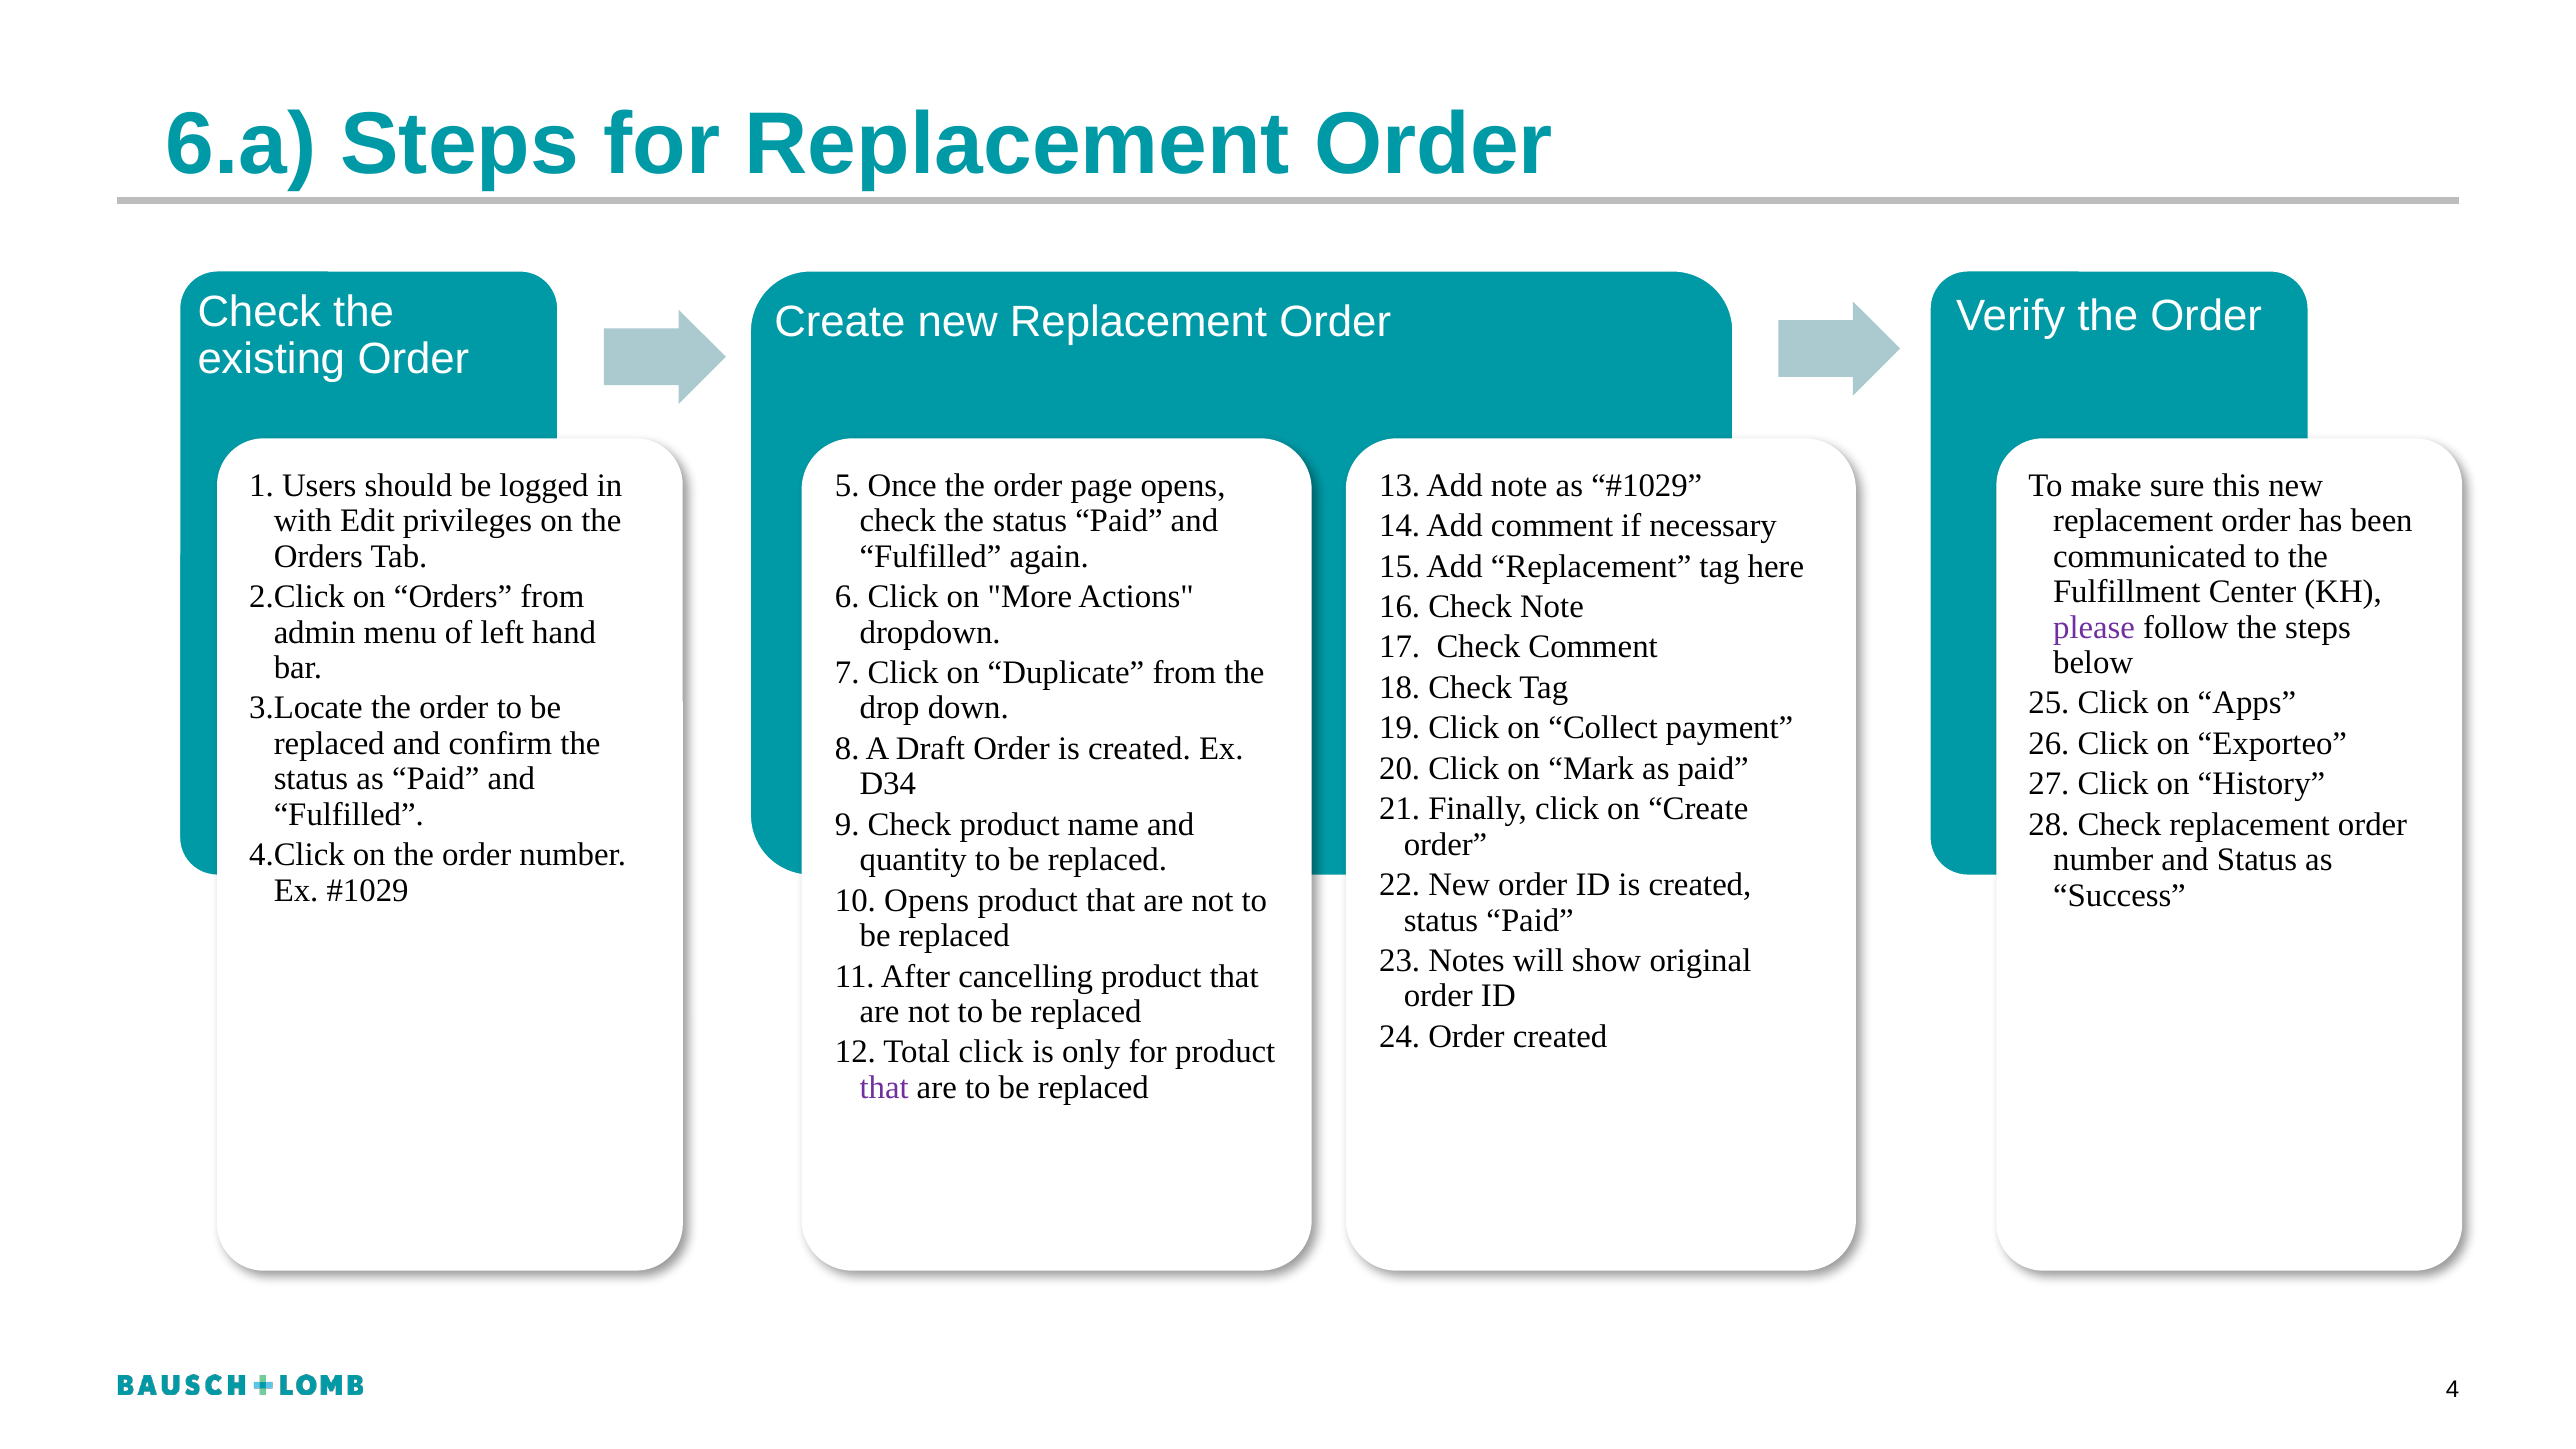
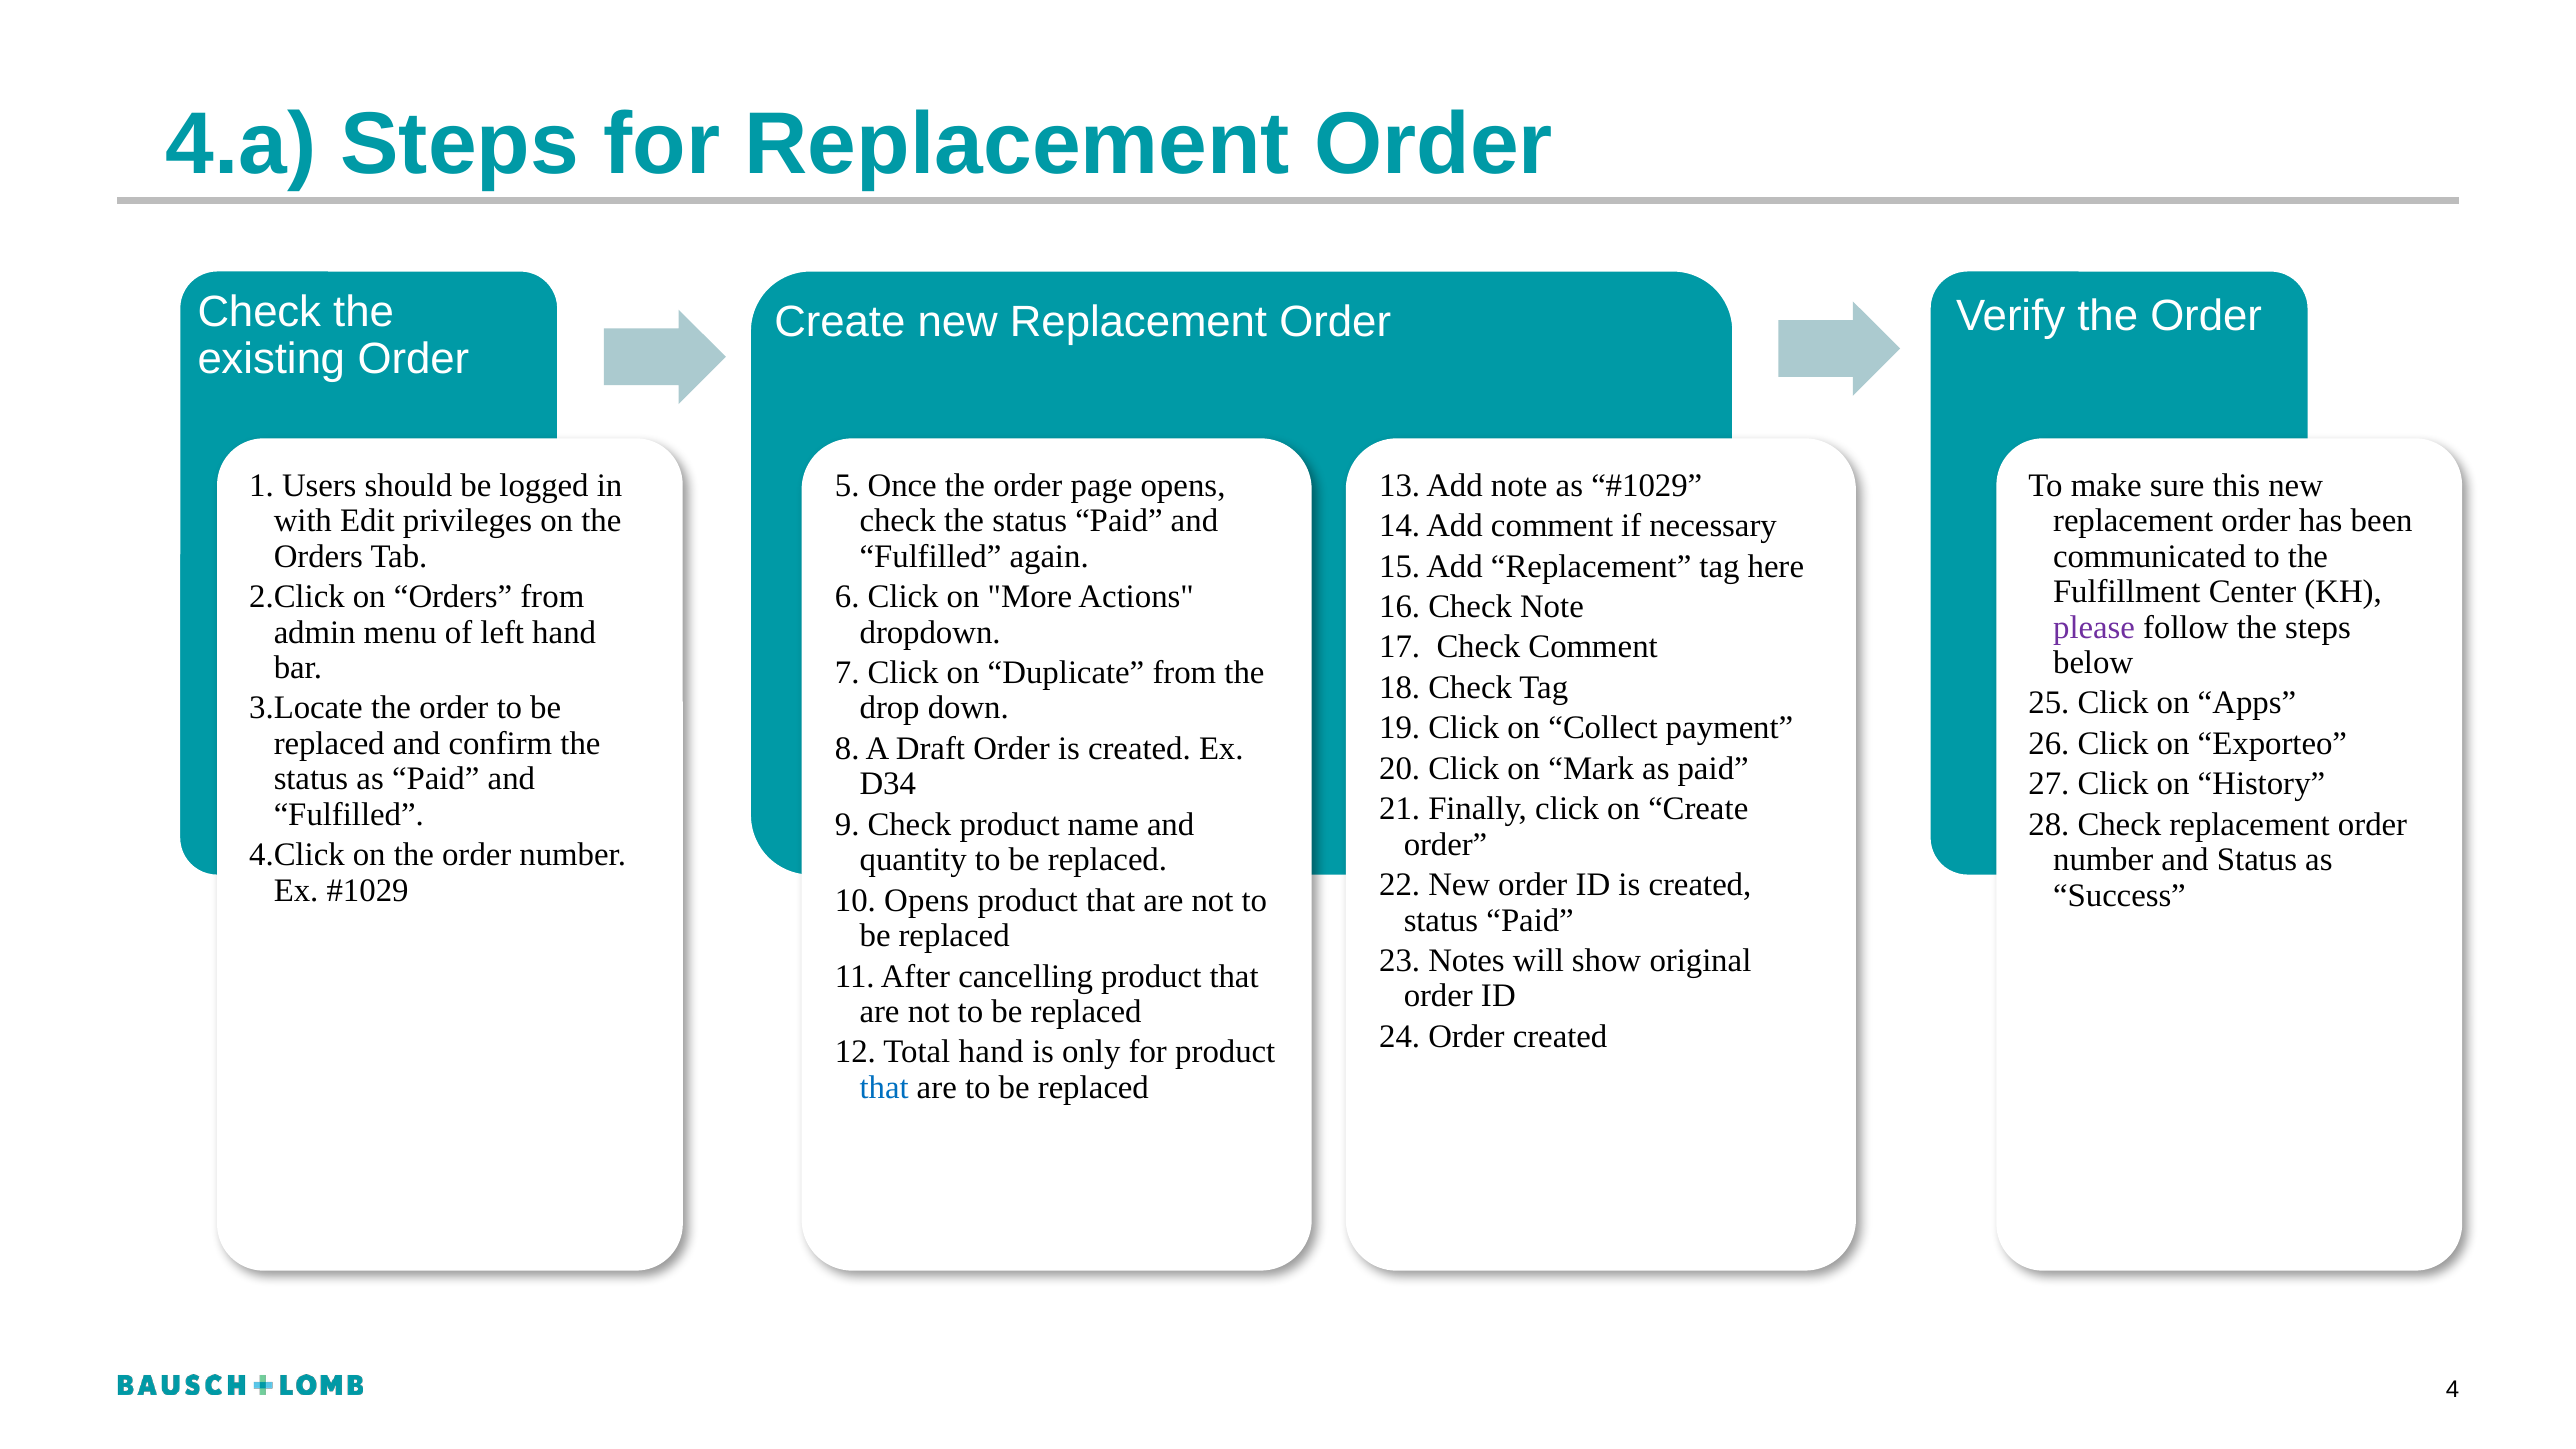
6.a: 6.a -> 4.a (241, 144)
Total click: click -> hand (991, 1052)
that colour: purple -> blue (884, 1088)
